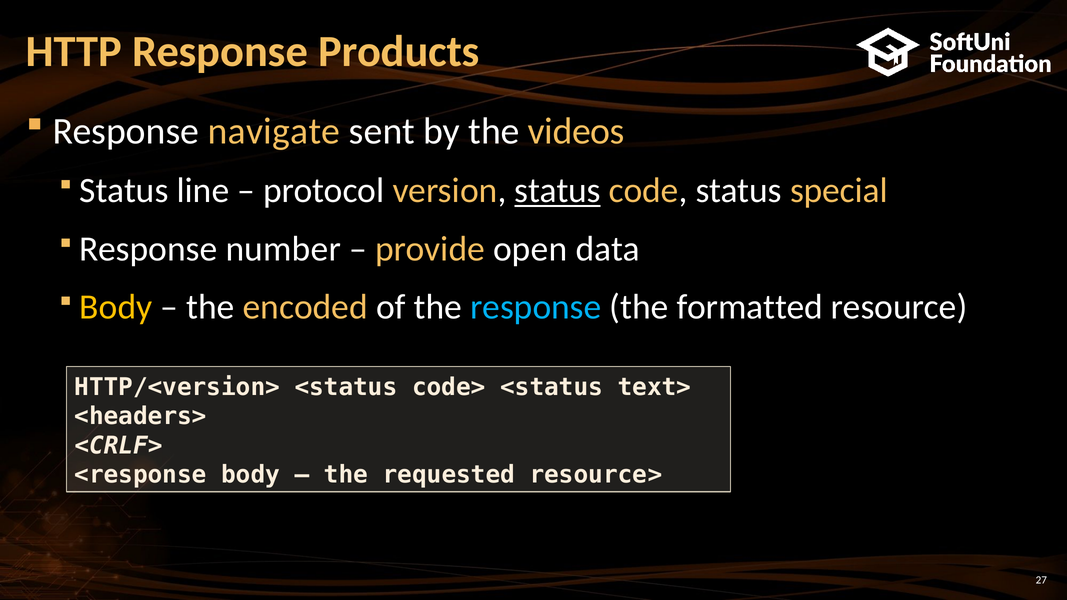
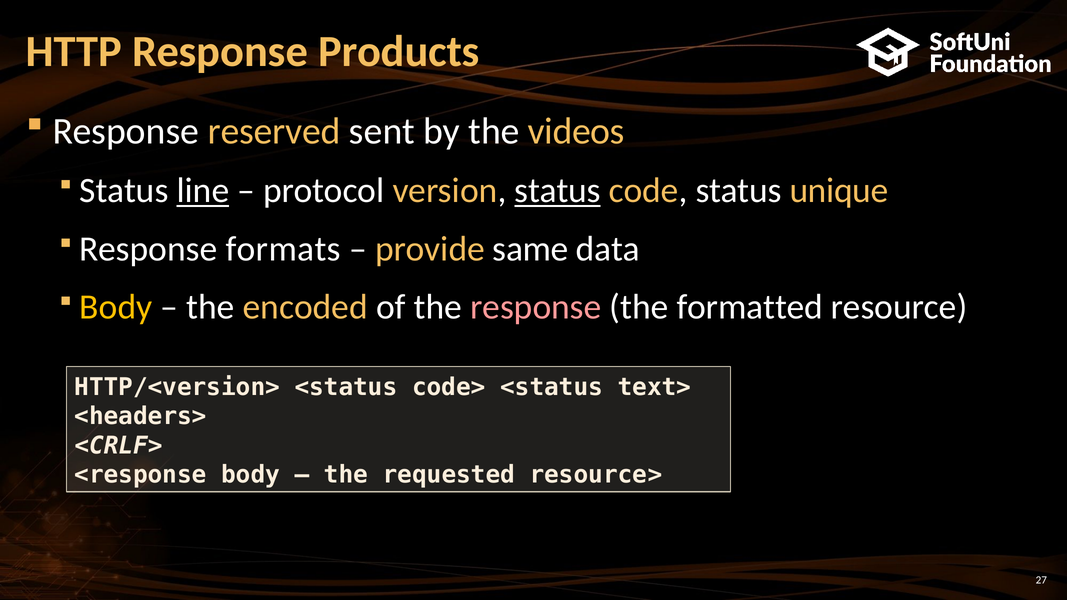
navigate: navigate -> reserved (274, 131)
line underline: none -> present (203, 191)
special: special -> unique (839, 191)
number: number -> formats (283, 249)
open: open -> same (530, 249)
response colour: light blue -> pink (536, 307)
